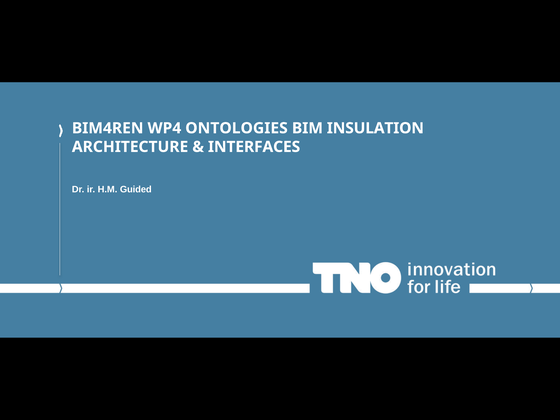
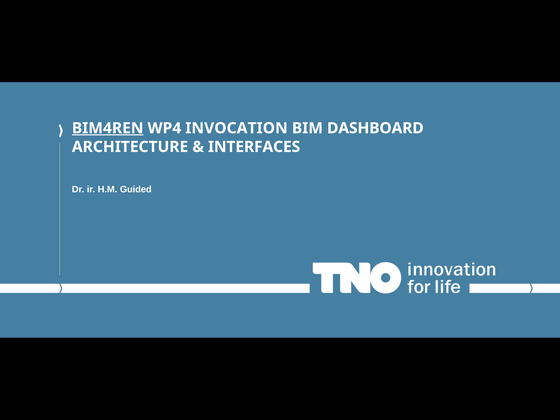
BIM4REN underline: none -> present (108, 128)
ONTOLOGIES: ONTOLOGIES -> INVOCATION (237, 128)
INSULATION: INSULATION -> DASHBOARD (375, 128)
